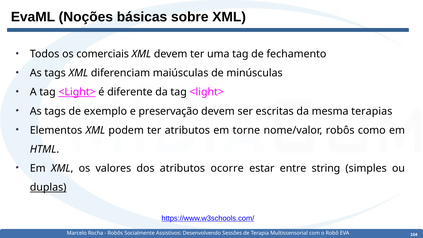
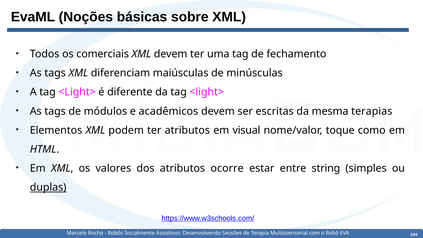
<Light> underline: present -> none (77, 92)
exemplo: exemplo -> módulos (105, 111)
preservação: preservação -> acadêmicos (168, 111)
torne: torne -> visual (246, 130)
nome/valor robôs: robôs -> toque (340, 130)
